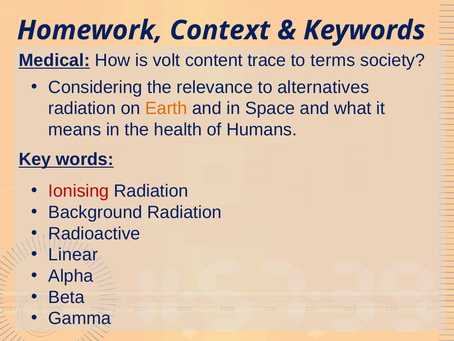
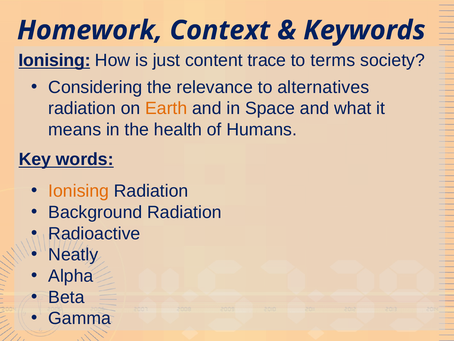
Medical: Medical -> Ionising (55, 60)
volt: volt -> just (166, 60)
Ionising colour: red -> orange (79, 191)
Linear: Linear -> Neatly (73, 254)
